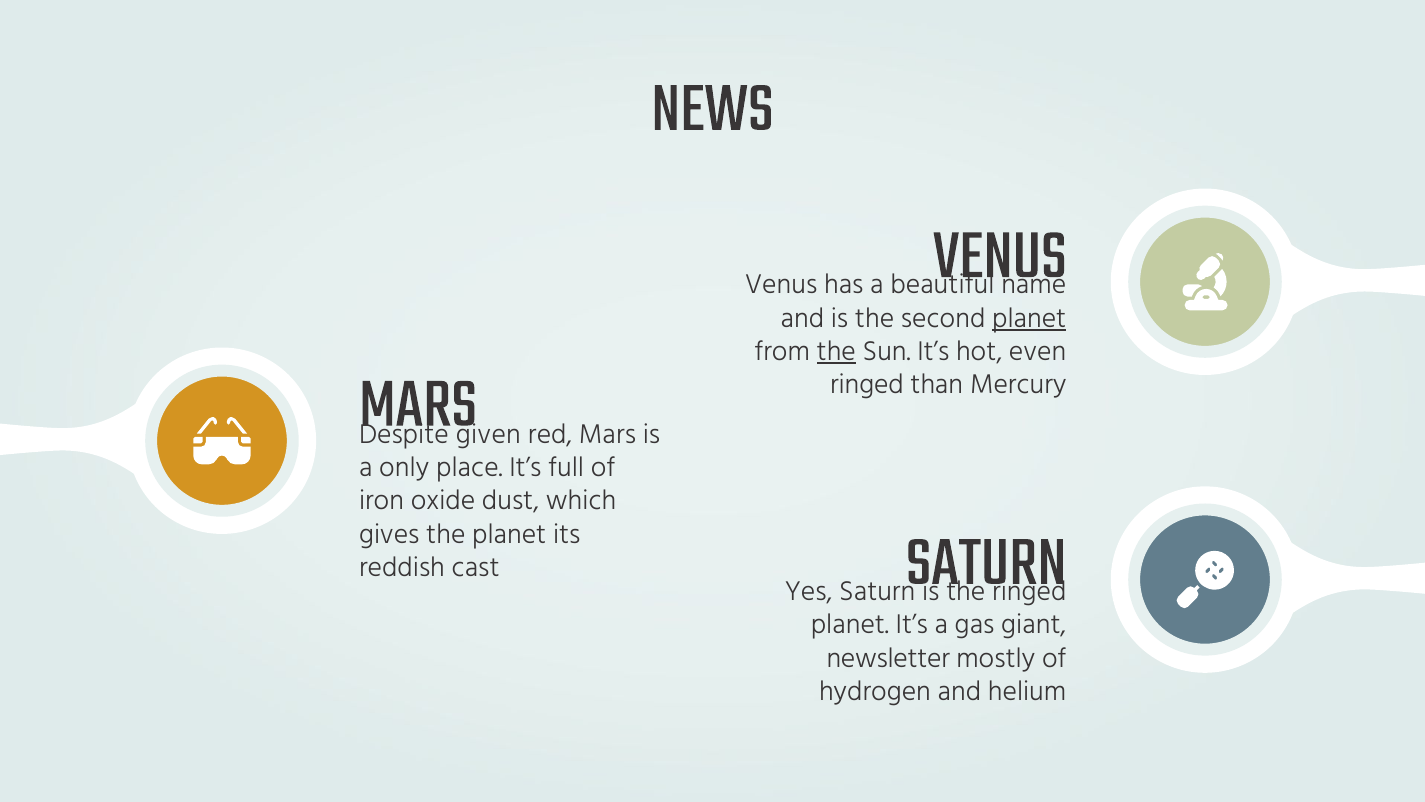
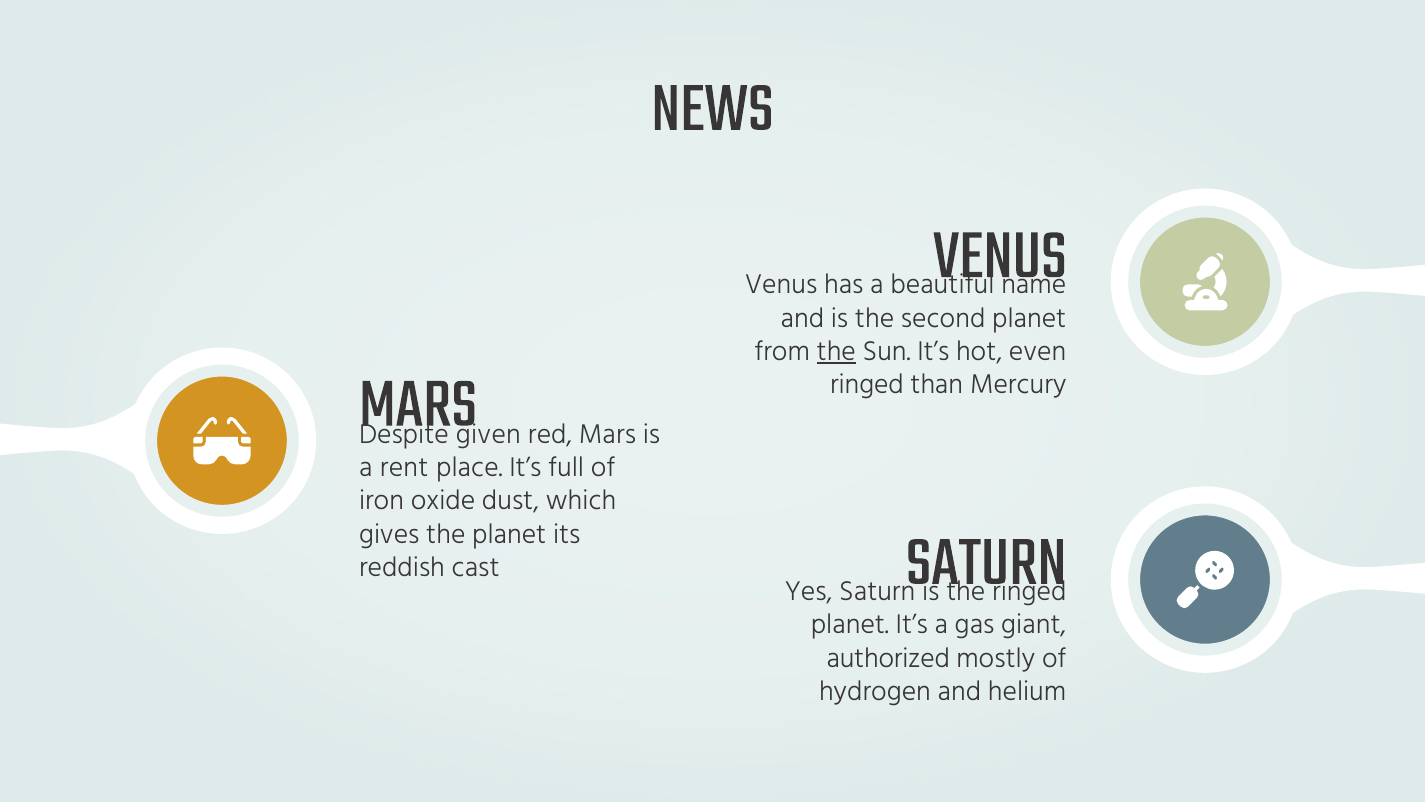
planet underline: present -> none (1029, 318)
only: only -> rent (404, 467)
newsletter: newsletter -> authorized (888, 658)
